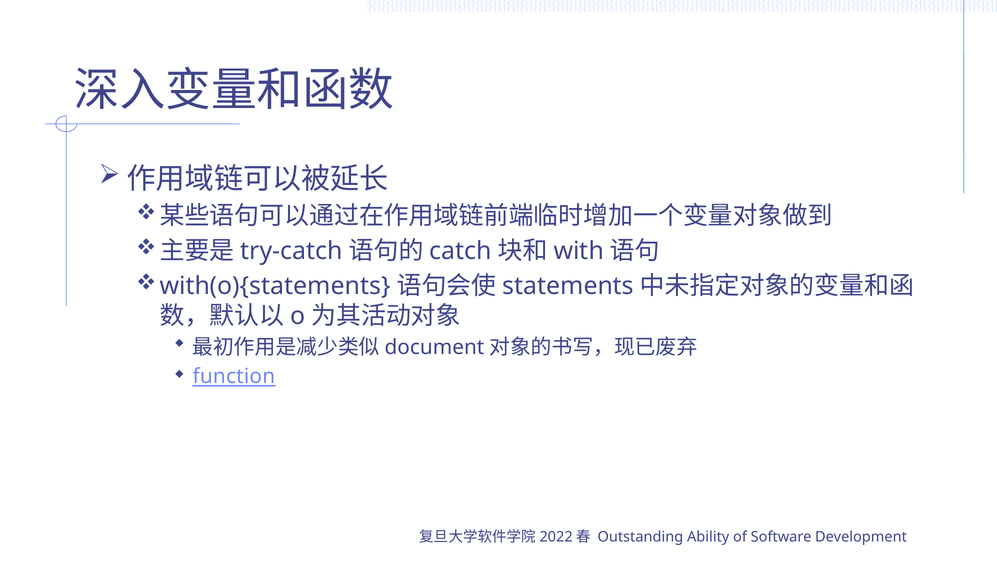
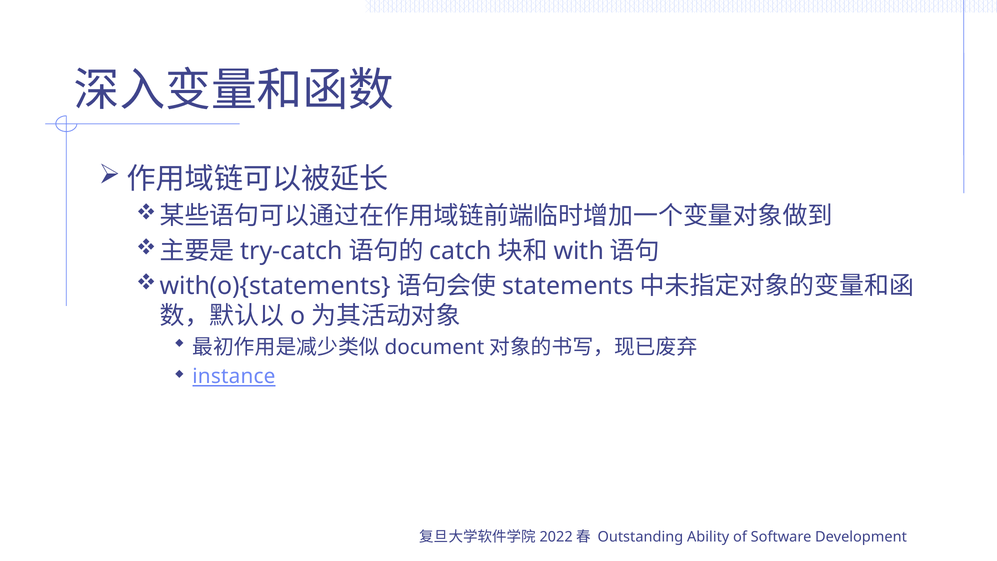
function: function -> instance (234, 376)
